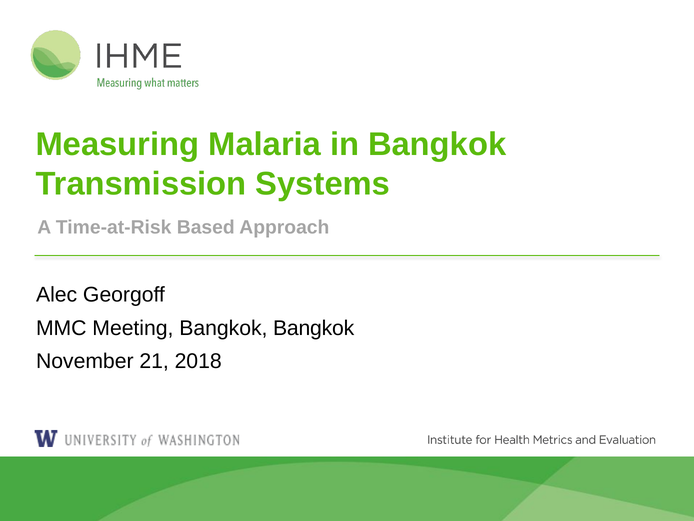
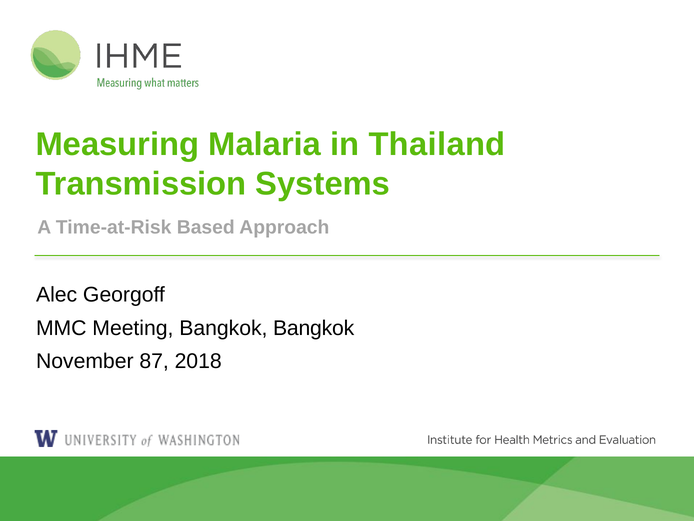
in Bangkok: Bangkok -> Thailand (437, 144)
21: 21 -> 87 (154, 361)
